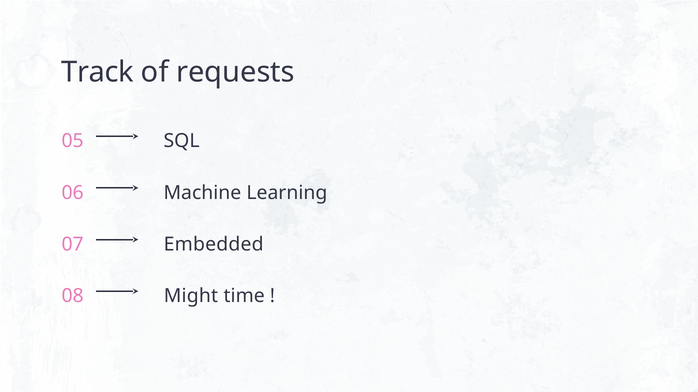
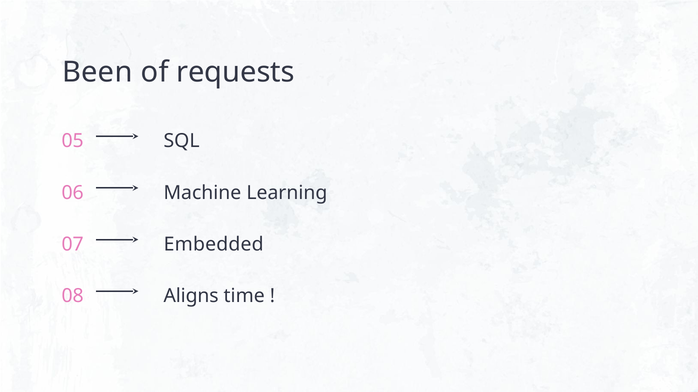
Track: Track -> Been (97, 73)
Might: Might -> Aligns (191, 296)
